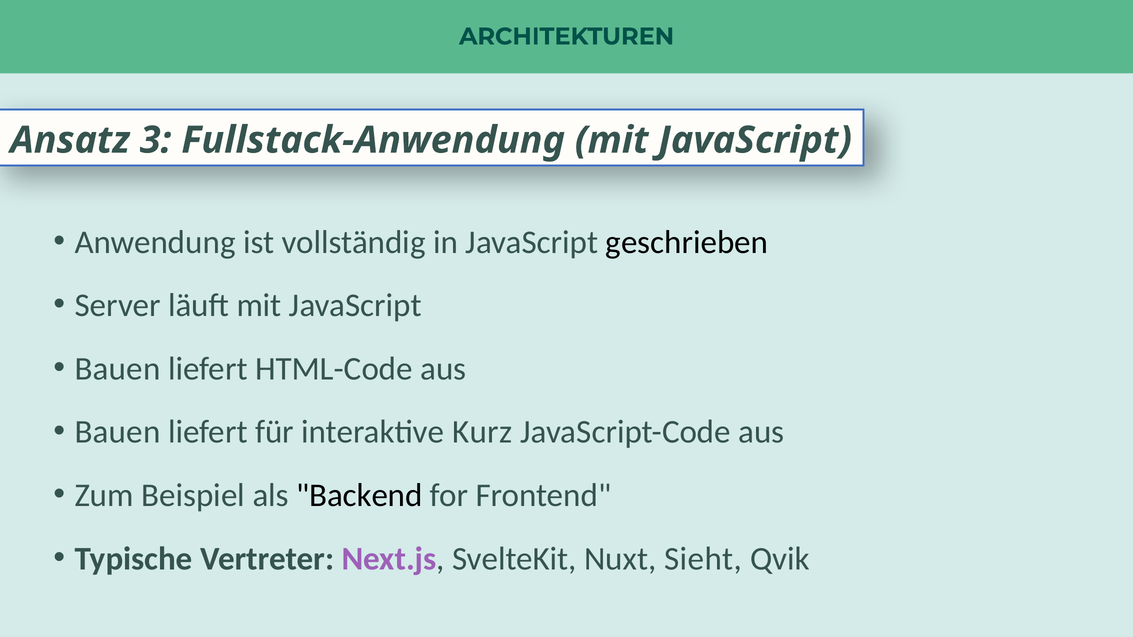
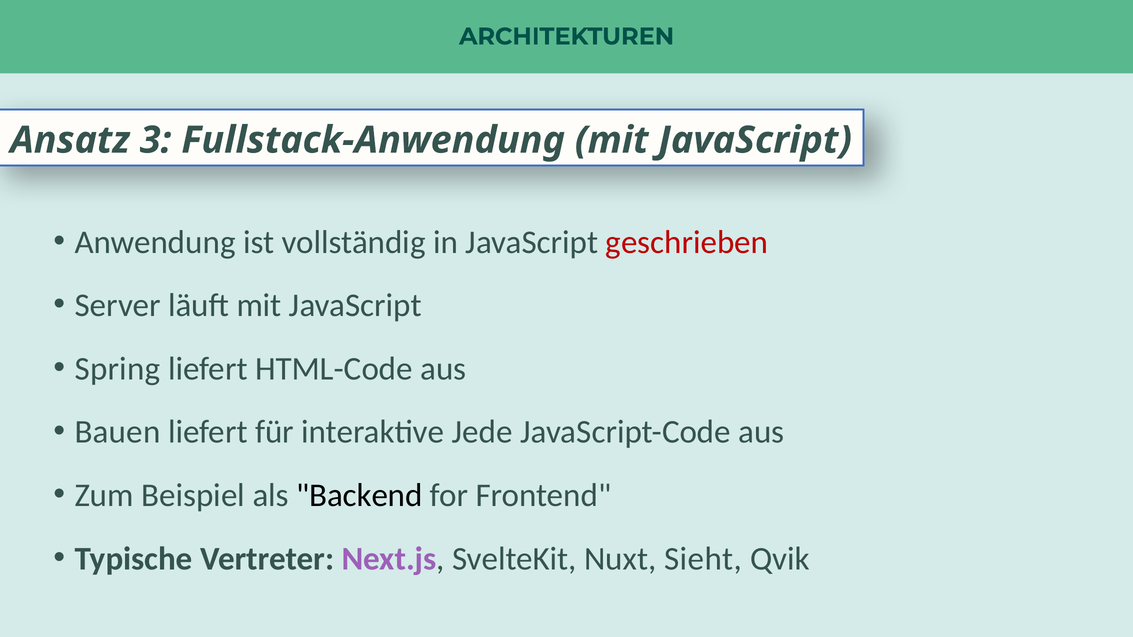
geschrieben colour: black -> red (687, 242)
Bauen: Bauen -> Spring (118, 369)
Kurz: Kurz -> Jede (482, 432)
